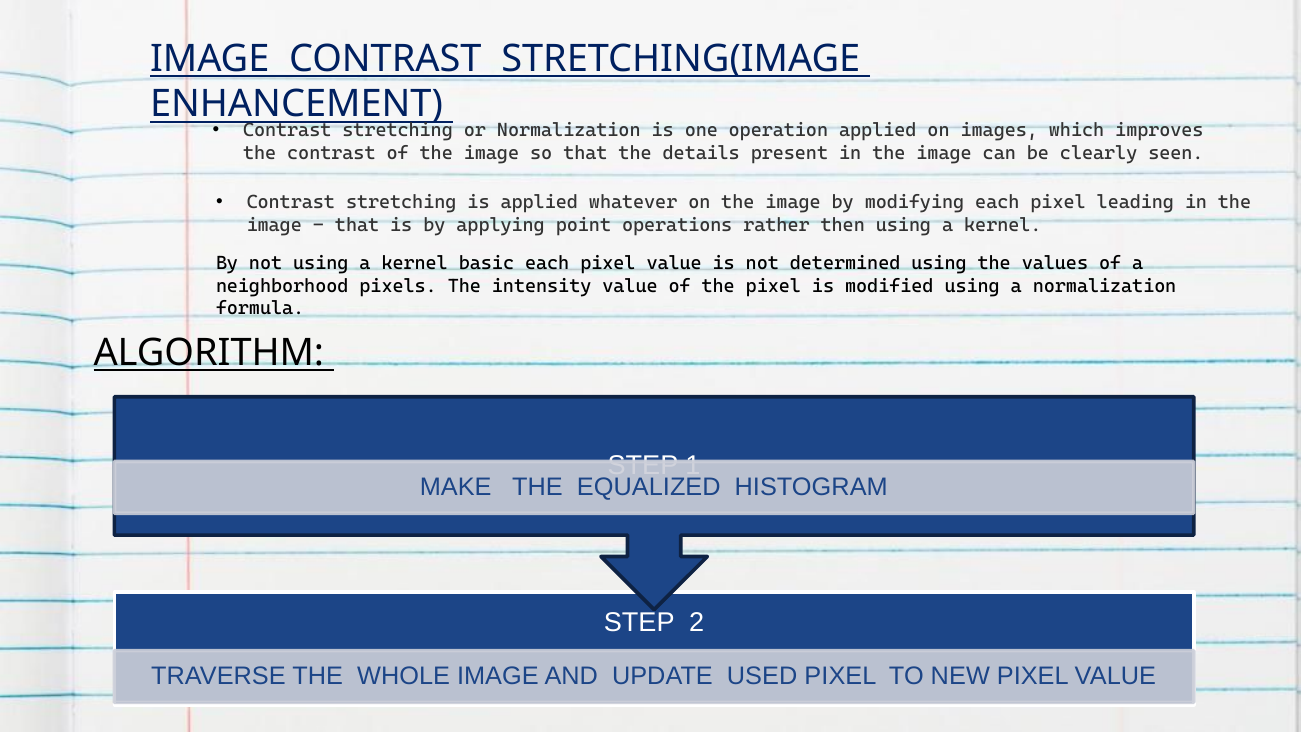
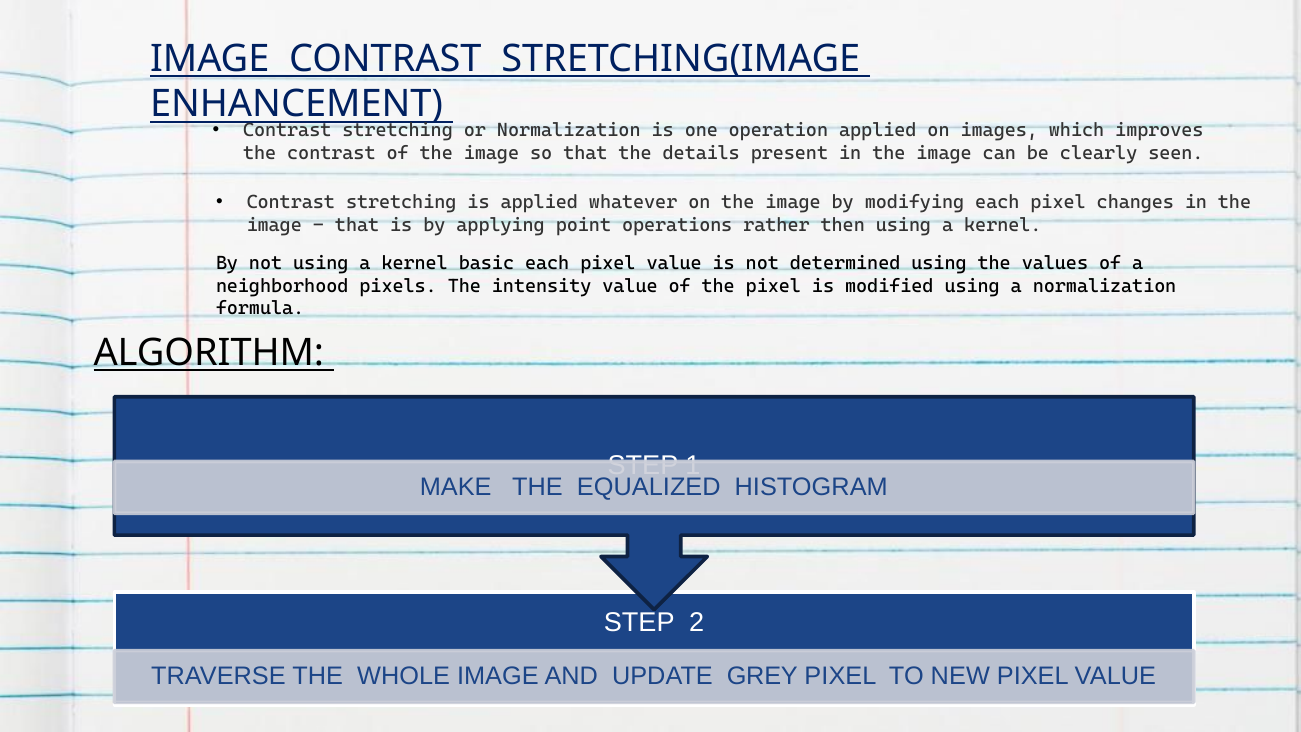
leading: leading -> changes (1135, 202)
USED: USED -> GREY (762, 676)
